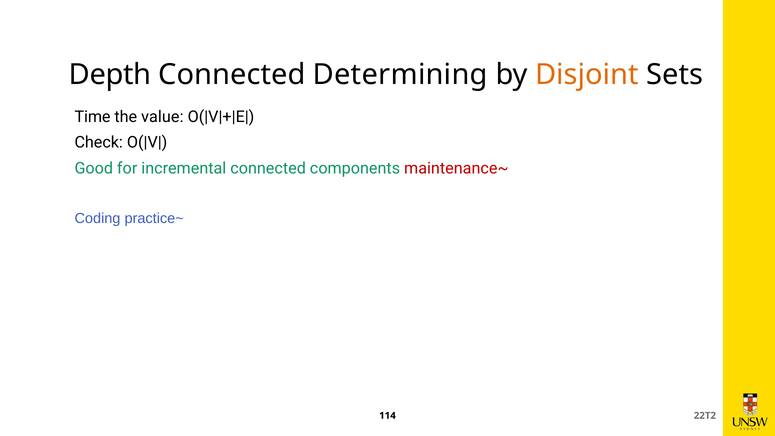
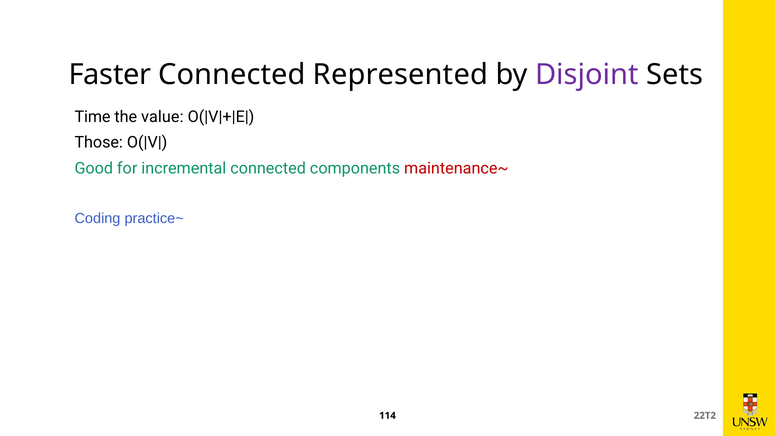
Depth: Depth -> Faster (110, 75)
Determining: Determining -> Represented (400, 75)
Disjoint colour: orange -> purple (587, 75)
Check: Check -> Those (99, 143)
